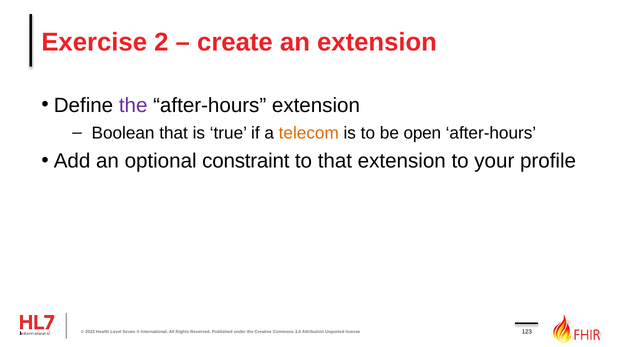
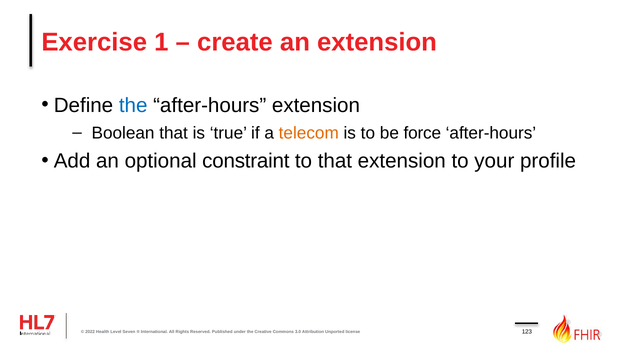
2: 2 -> 1 (161, 42)
the colour: purple -> blue (133, 105)
open: open -> force (422, 133)
